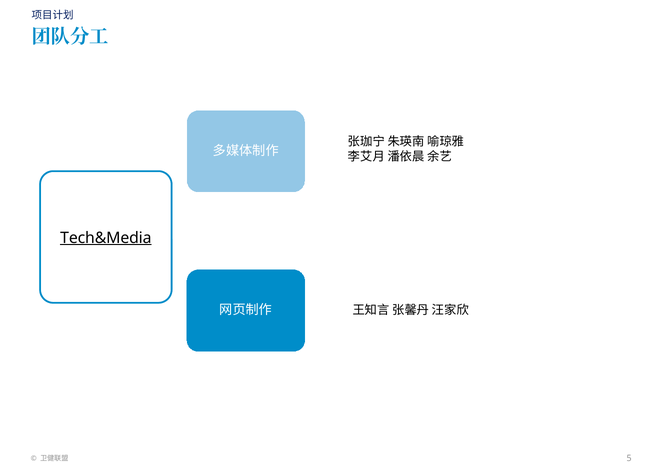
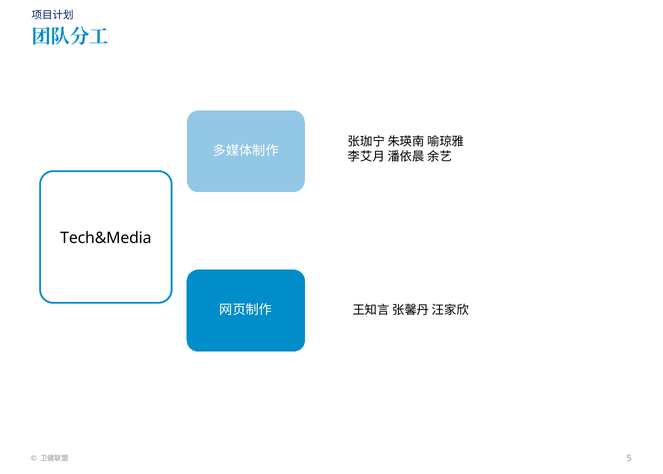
Tech&Media underline: present -> none (106, 238)
